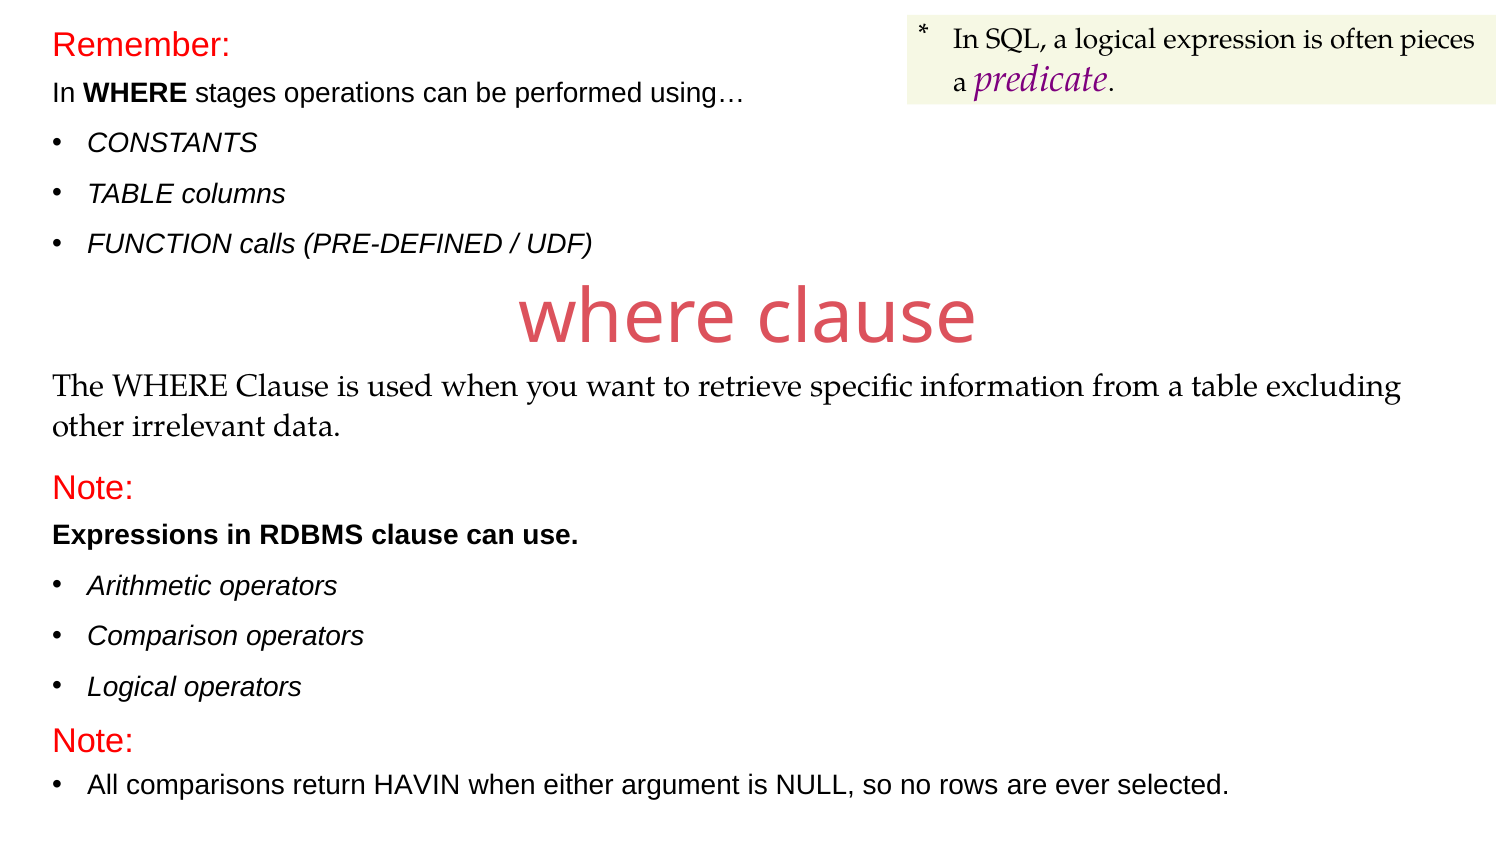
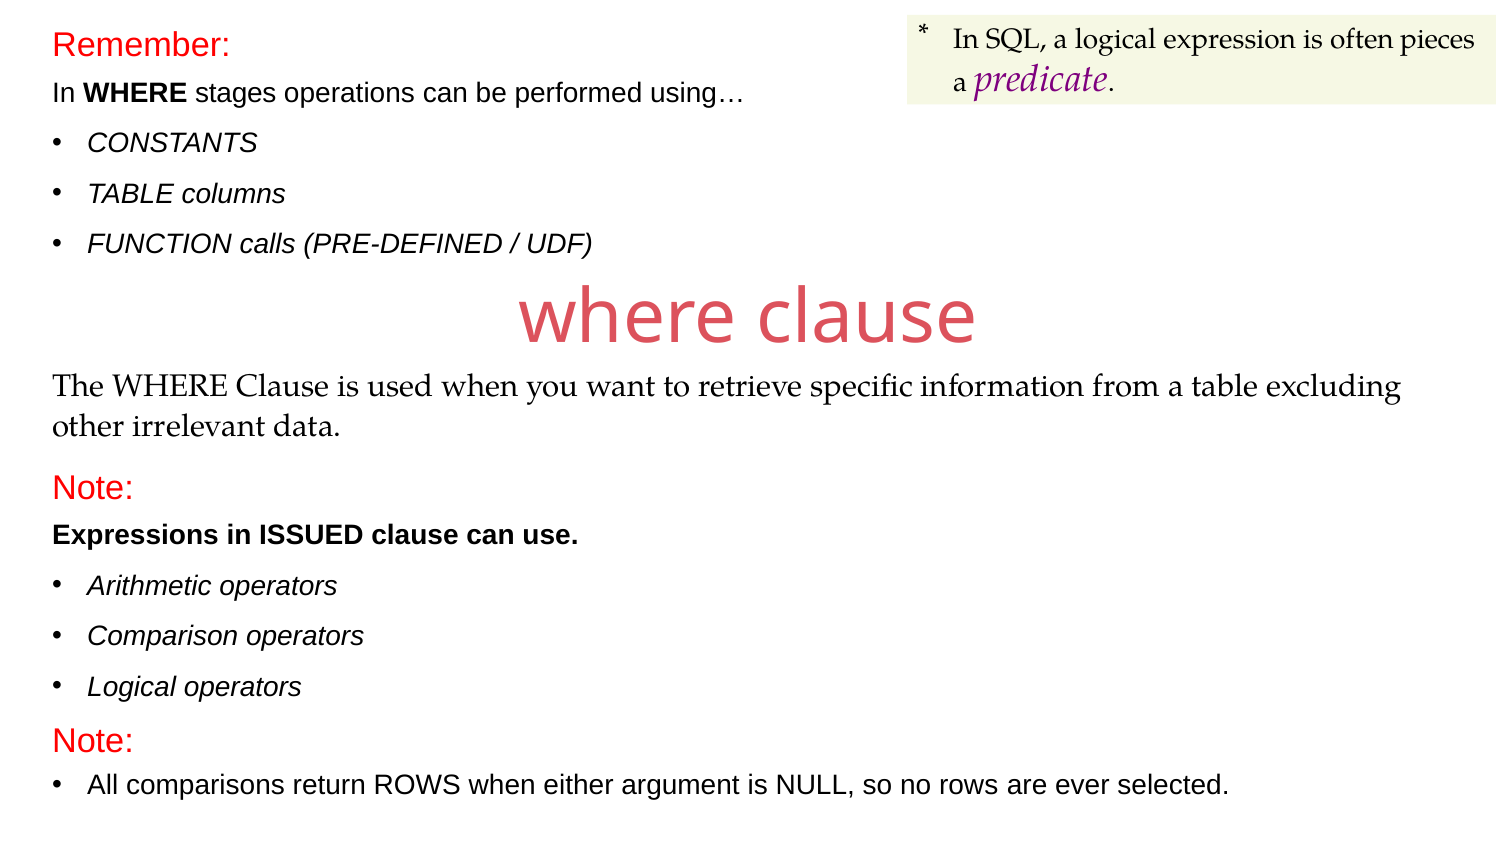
RDBMS: RDBMS -> ISSUED (311, 535)
return HAVIN: HAVIN -> ROWS (417, 785)
